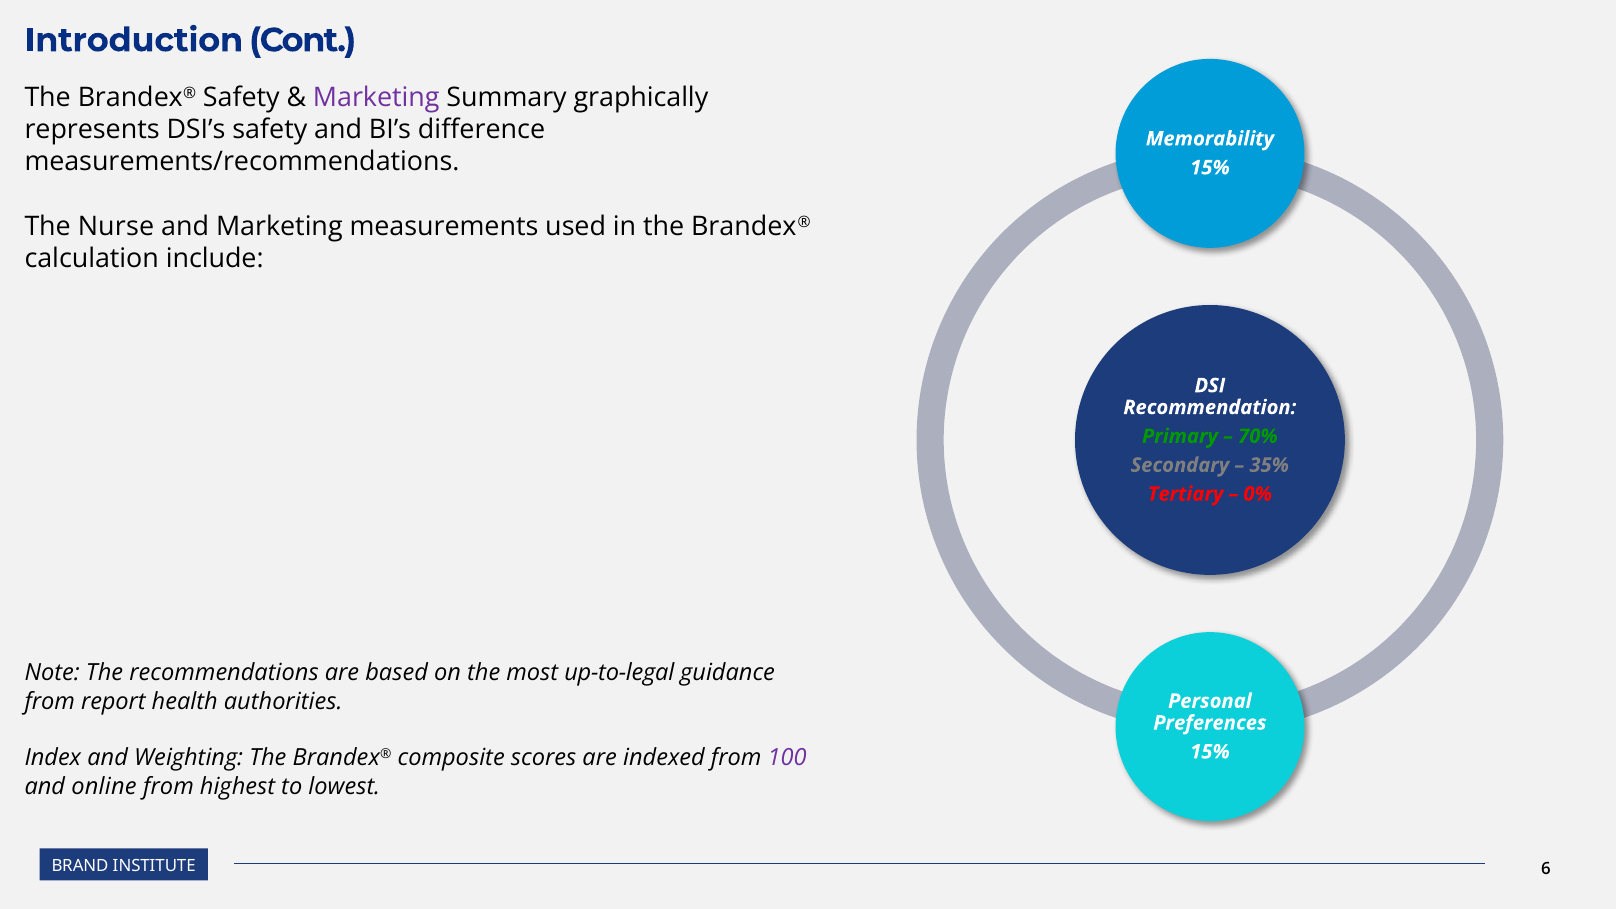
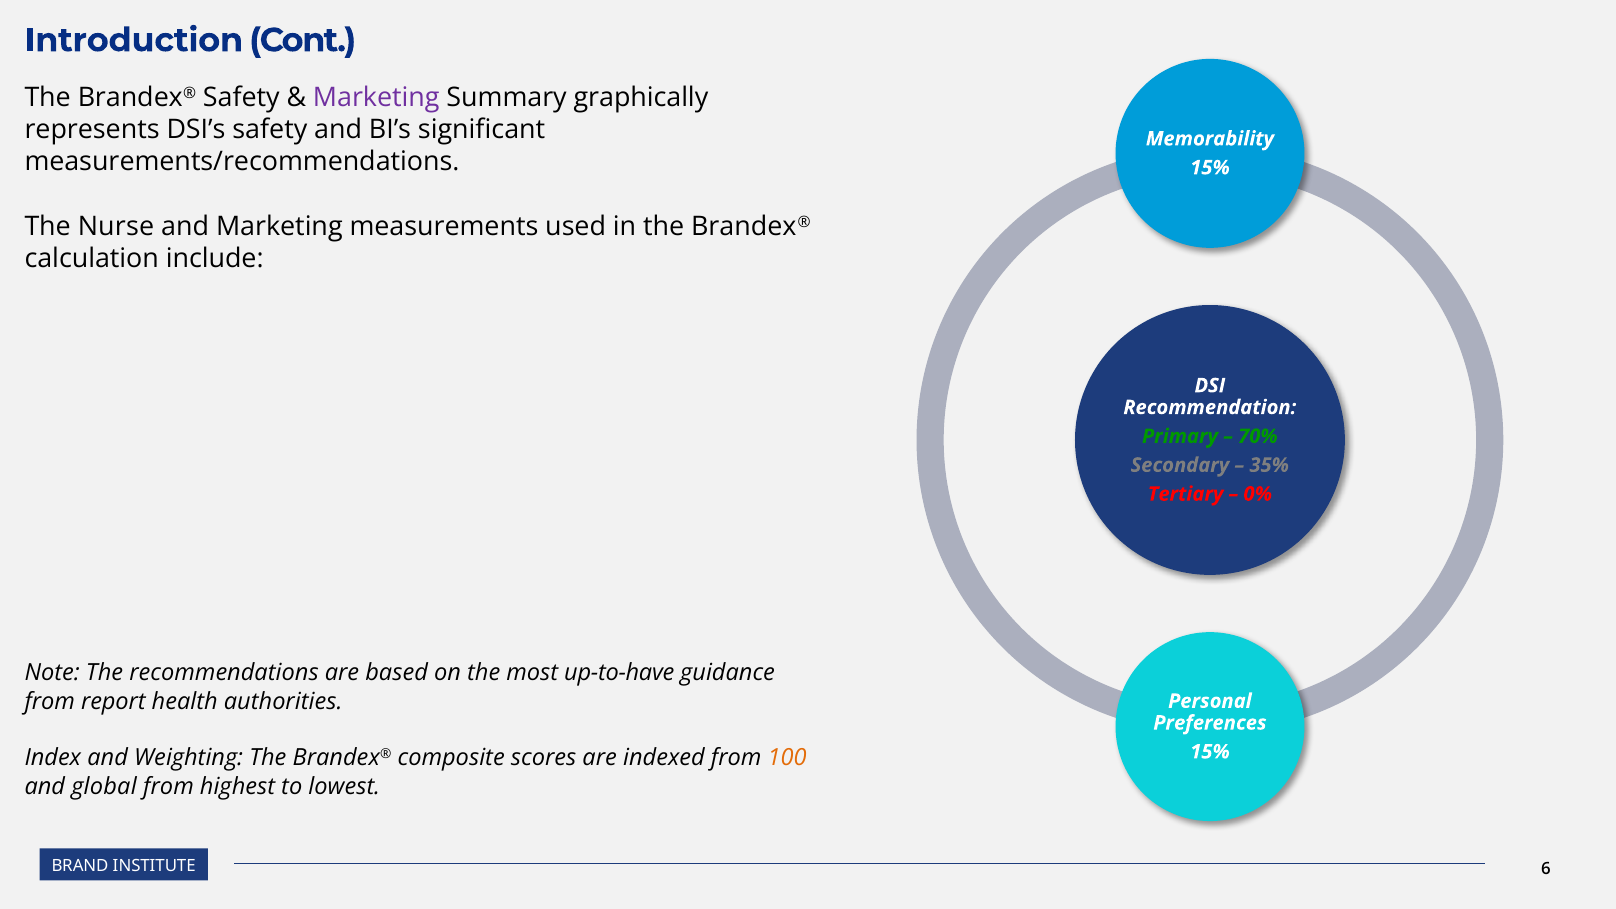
difference: difference -> significant (482, 130)
up-to-legal: up-to-legal -> up-to-have (619, 673)
100 colour: purple -> orange (787, 758)
online: online -> global (104, 786)
